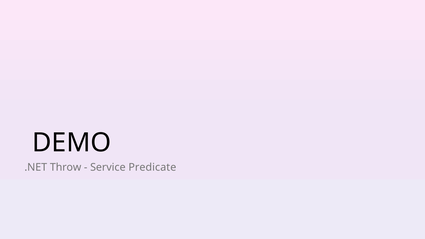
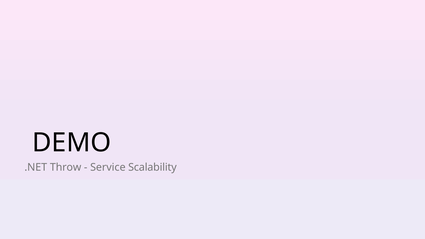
Predicate: Predicate -> Scalability (152, 167)
